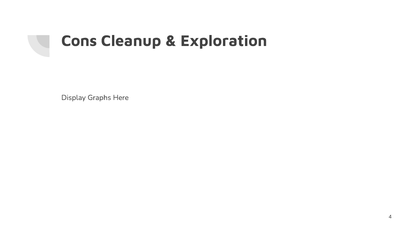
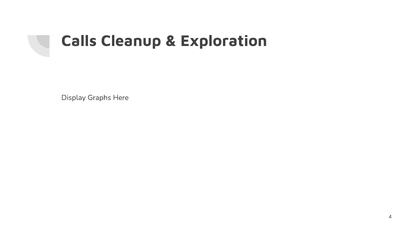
Cons: Cons -> Calls (79, 41)
